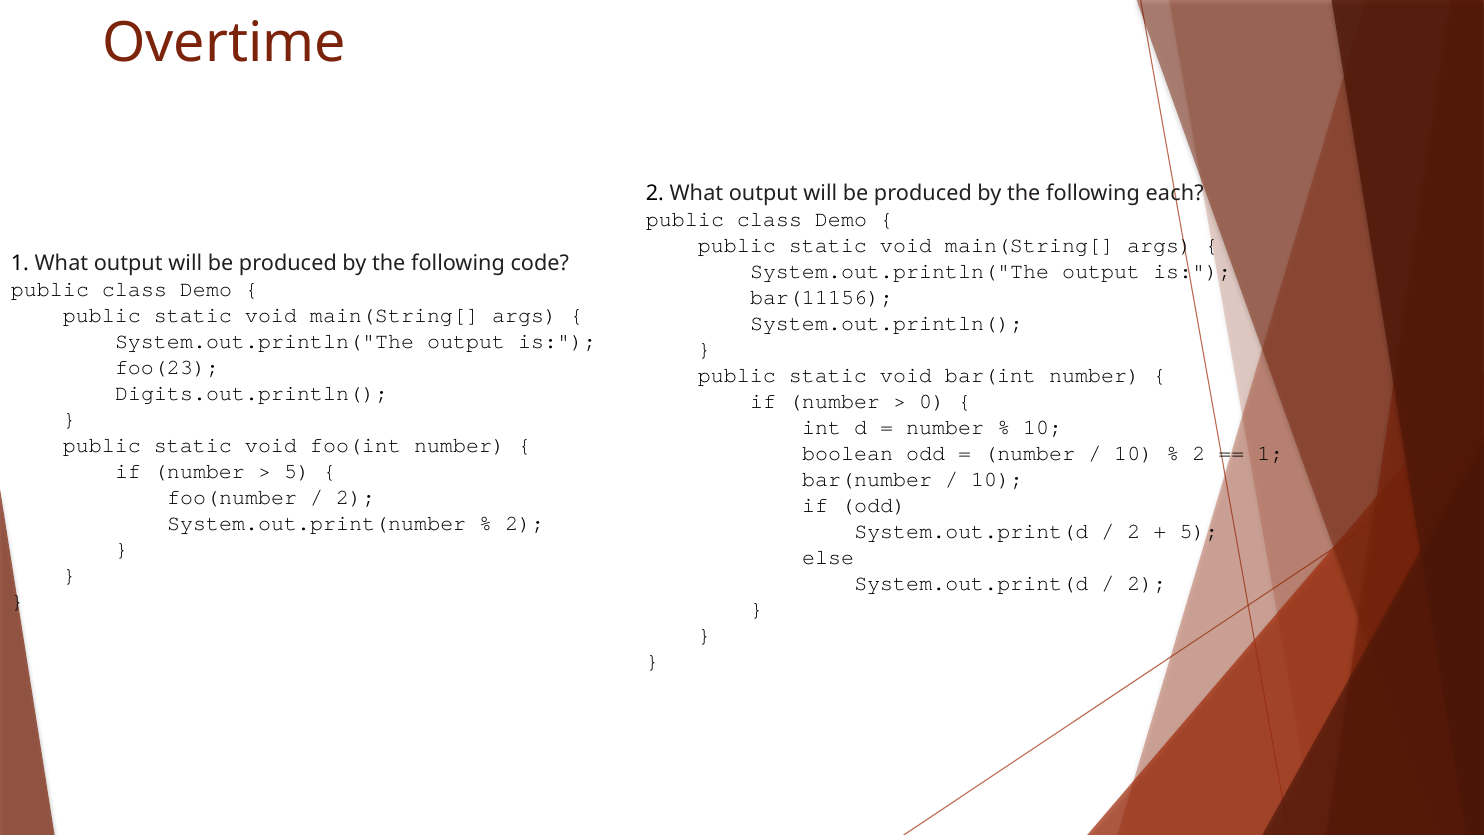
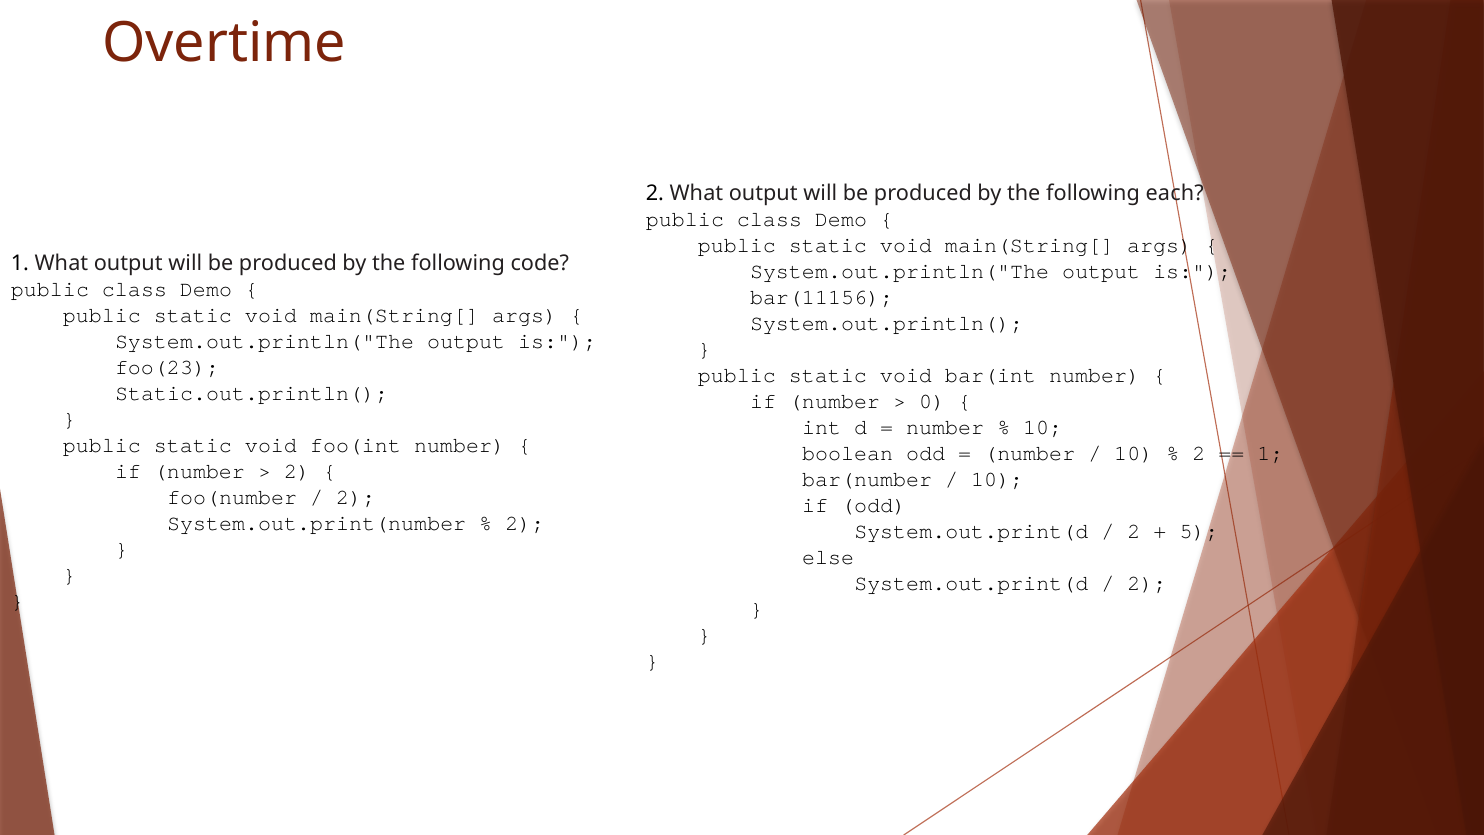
Digits.out.println(: Digits.out.println( -> Static.out.println( (252, 393)
5: 5 -> 2 (297, 471)
